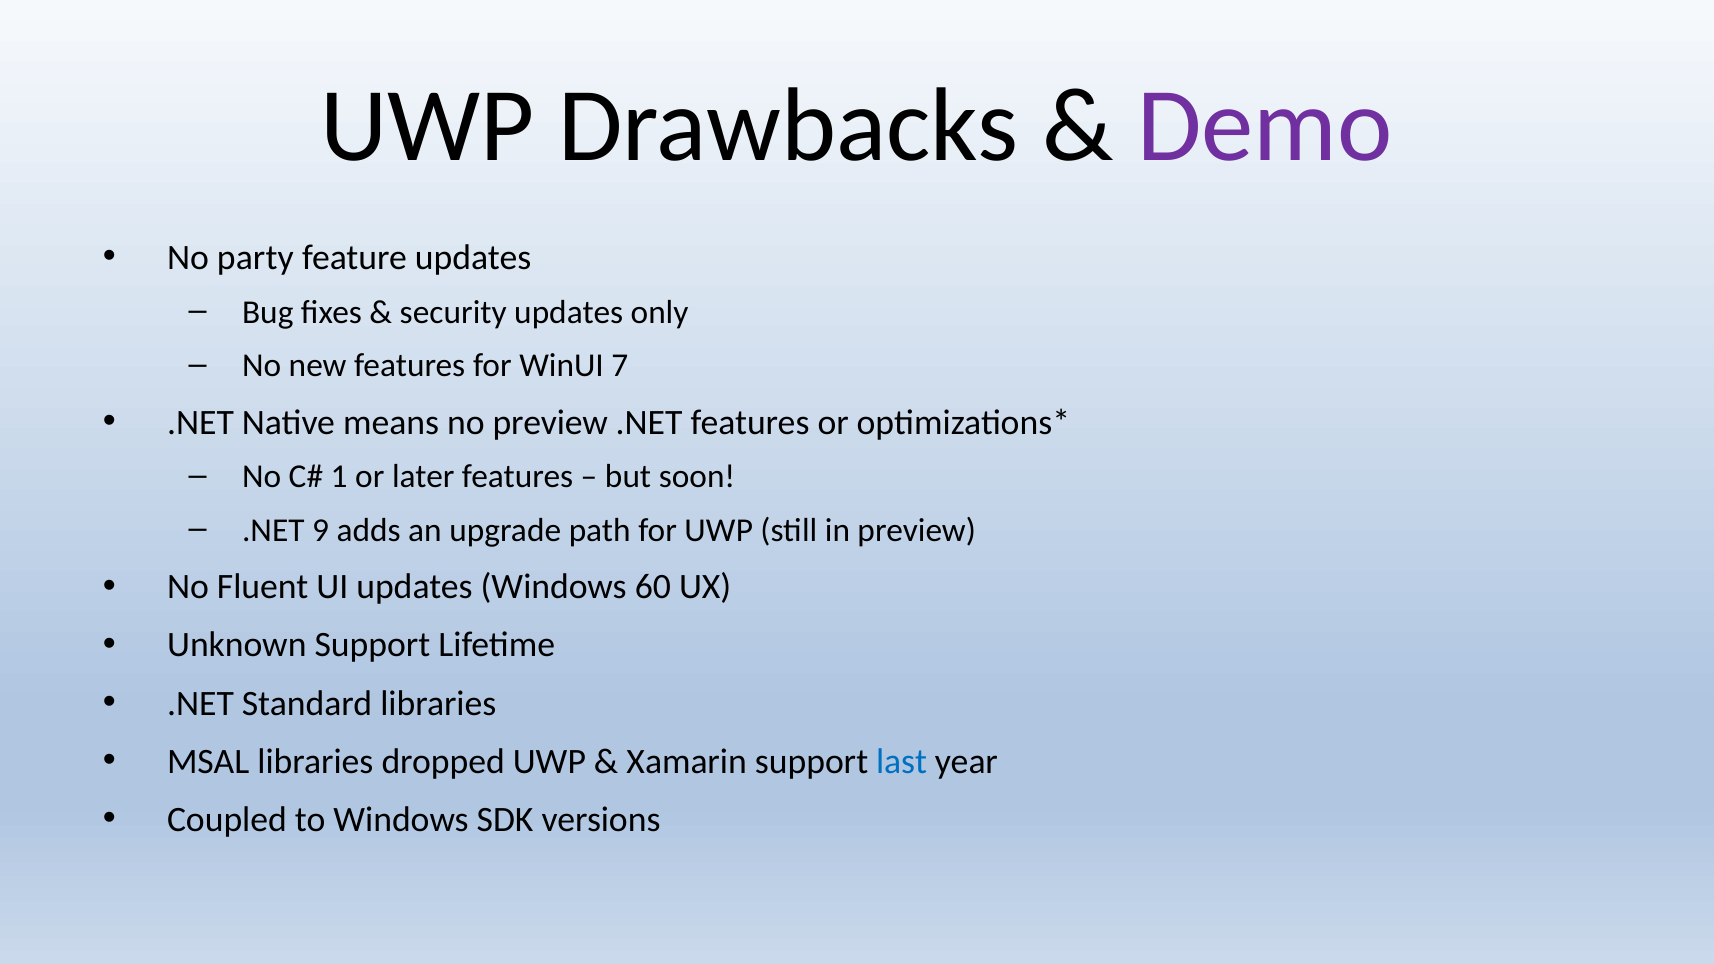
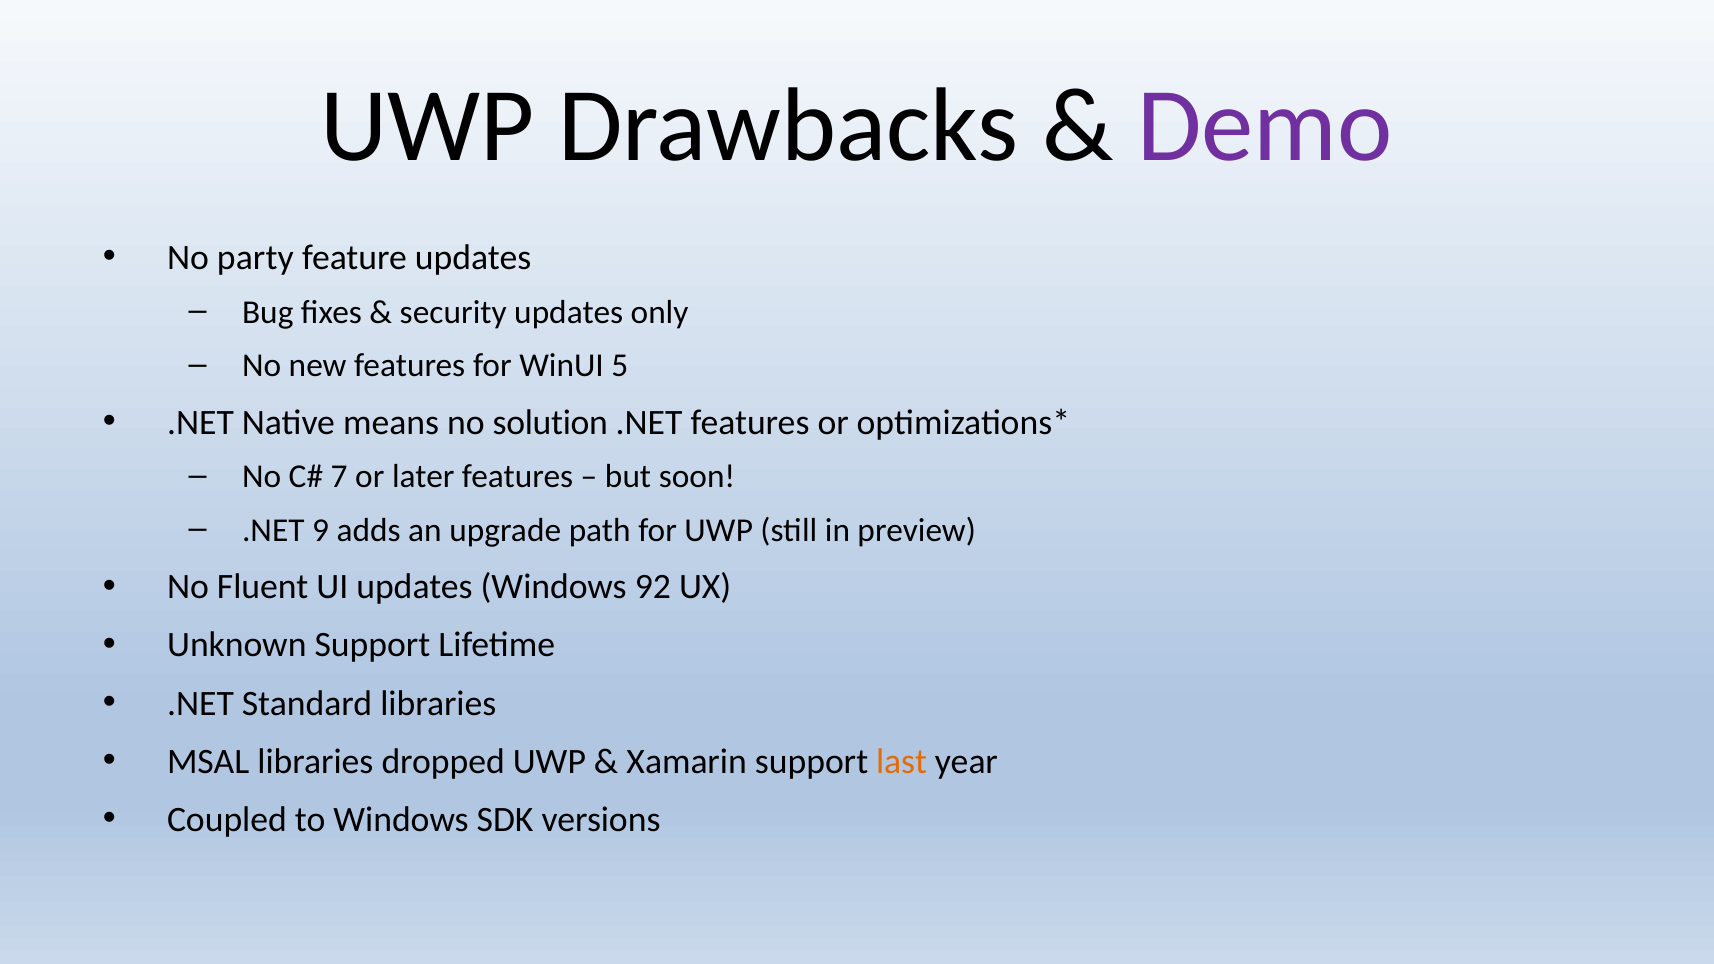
7: 7 -> 5 (620, 365)
no preview: preview -> solution (550, 422)
1: 1 -> 7 (339, 477)
60: 60 -> 92 (653, 587)
last colour: blue -> orange (902, 761)
